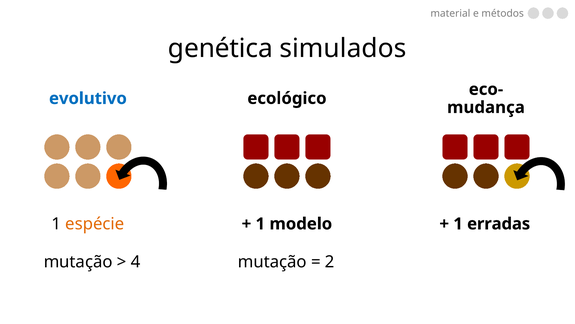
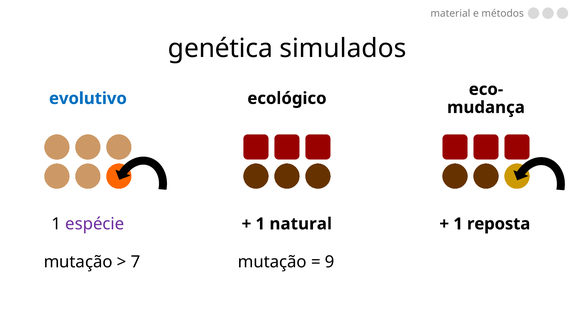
espécie colour: orange -> purple (95, 224)
modelo: modelo -> natural (301, 224)
erradas: erradas -> reposta (499, 223)
4: 4 -> 7 (136, 262)
2: 2 -> 9 (330, 262)
